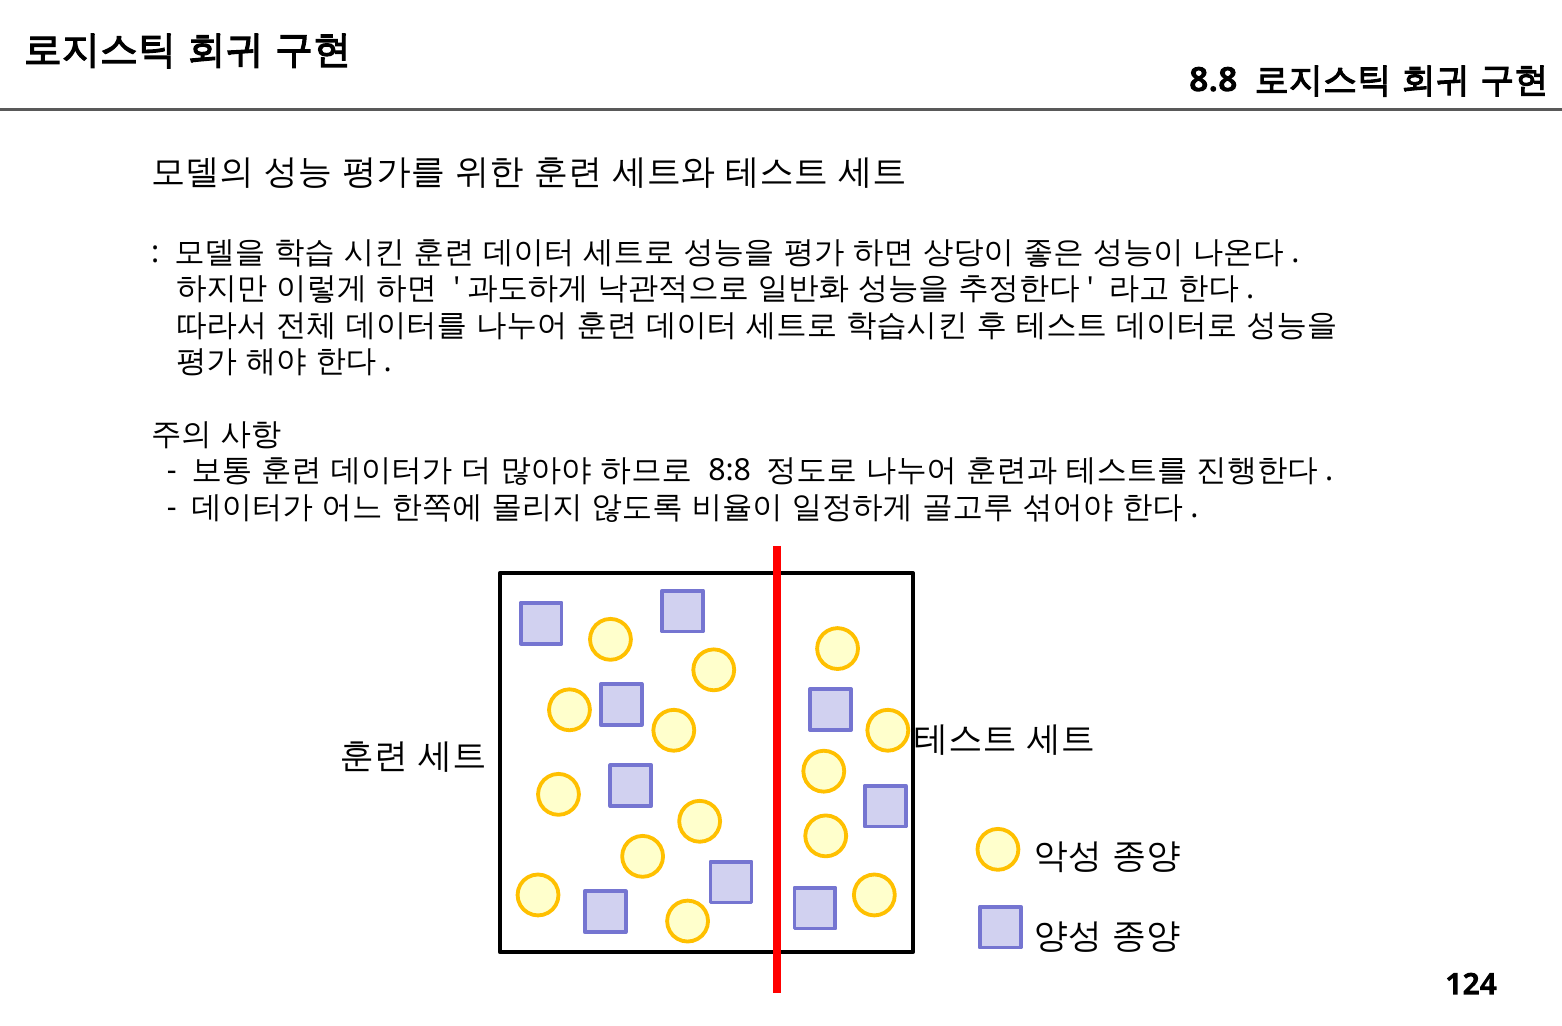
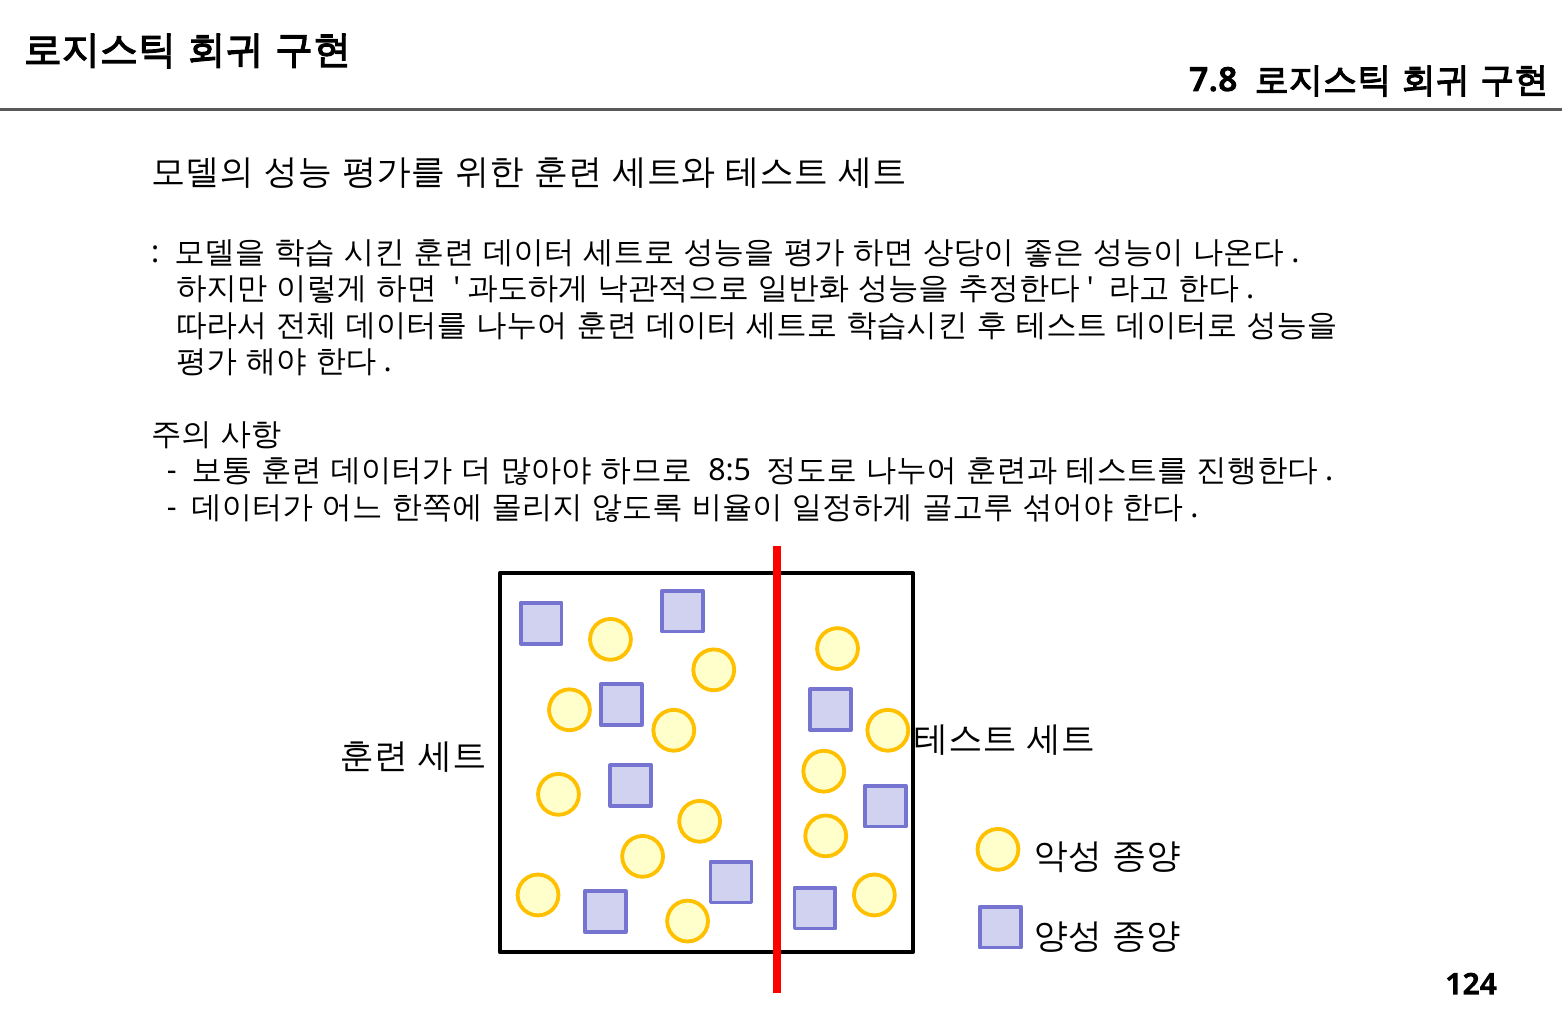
8.8: 8.8 -> 7.8 (1213, 80)
8:8: 8:8 -> 8:5 (730, 471)
